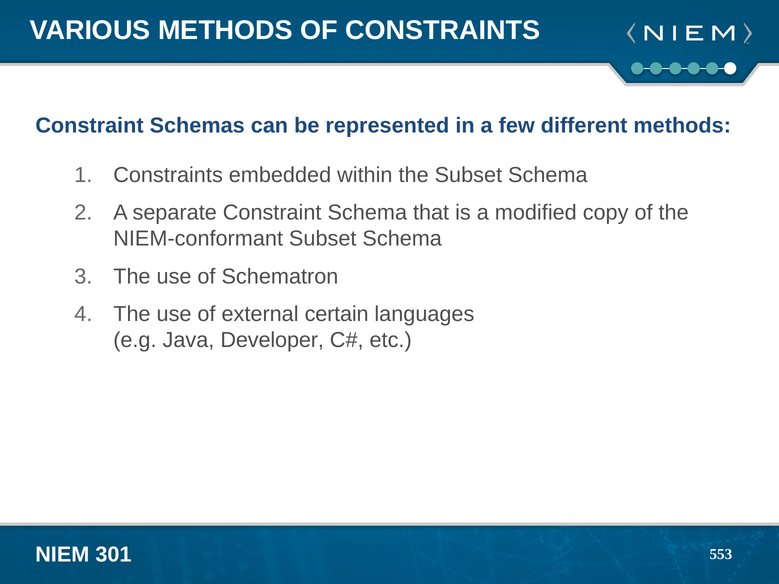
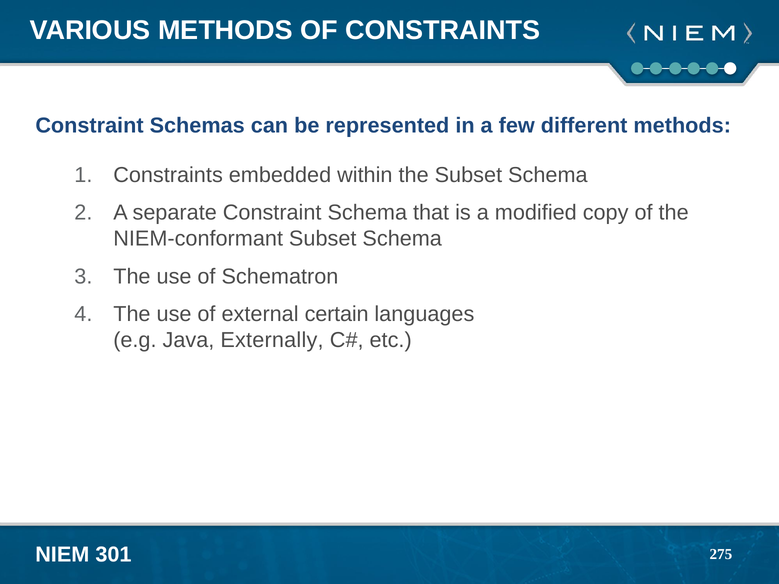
Developer: Developer -> Externally (272, 340)
553: 553 -> 275 (721, 554)
